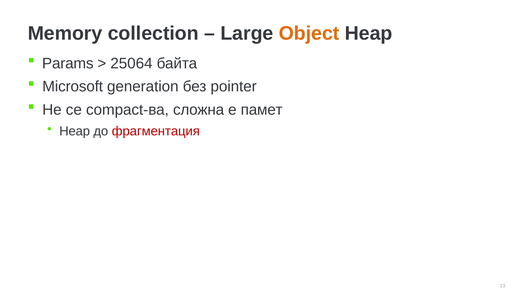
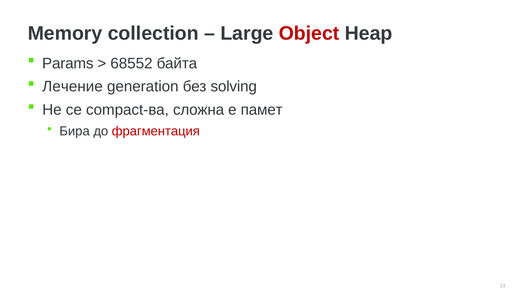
Object colour: orange -> red (309, 33)
25064: 25064 -> 68552 (131, 63)
Microsoft: Microsoft -> Лечение (73, 86)
pointer: pointer -> solving (234, 86)
Heap: Heap -> Бира (75, 131)
